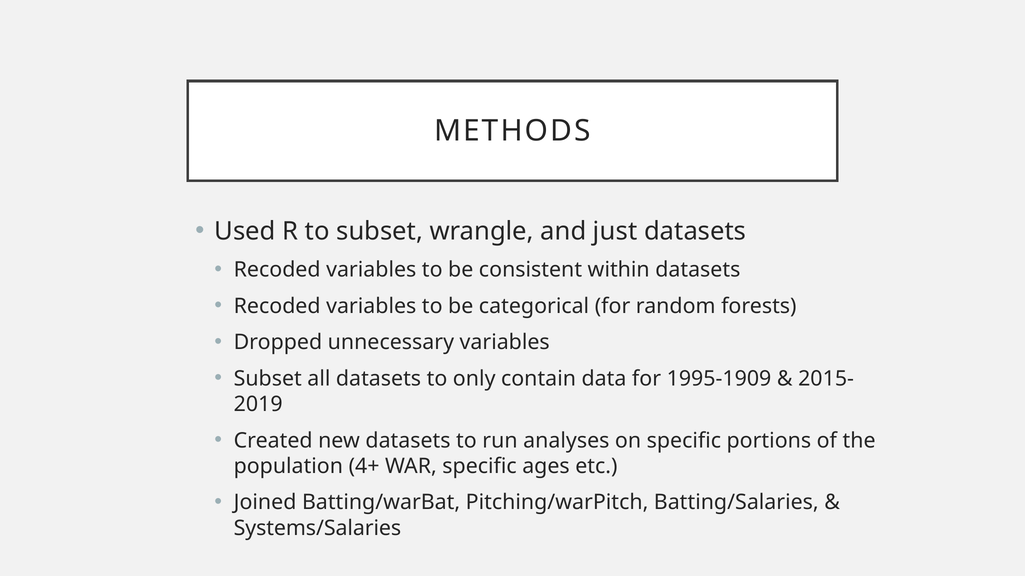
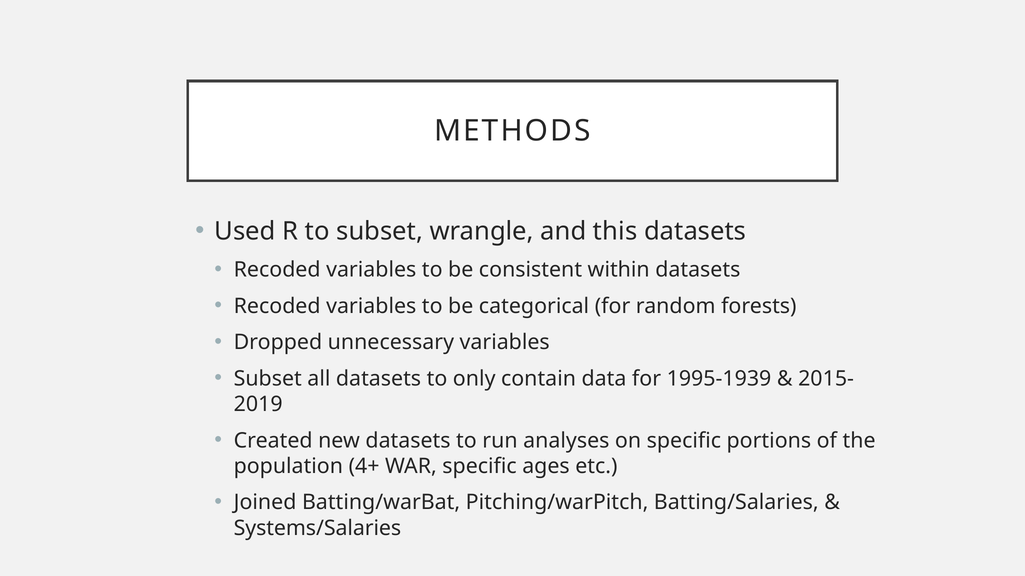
just: just -> this (615, 231)
1995-1909: 1995-1909 -> 1995-1939 (719, 379)
